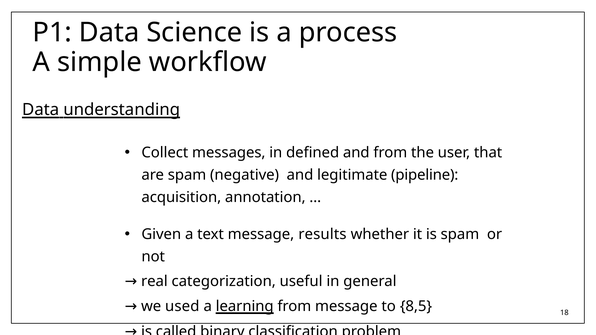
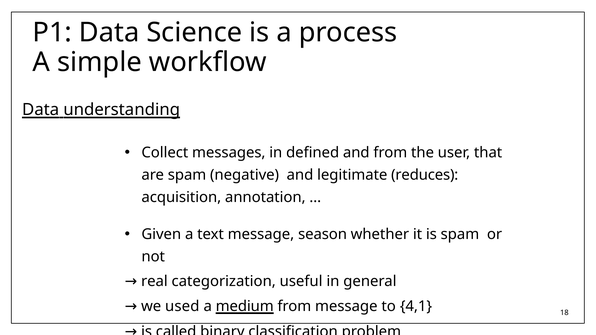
pipeline: pipeline -> reduces (425, 175)
results: results -> season (323, 234)
learning: learning -> medium (245, 307)
8,5: 8,5 -> 4,1 (416, 307)
